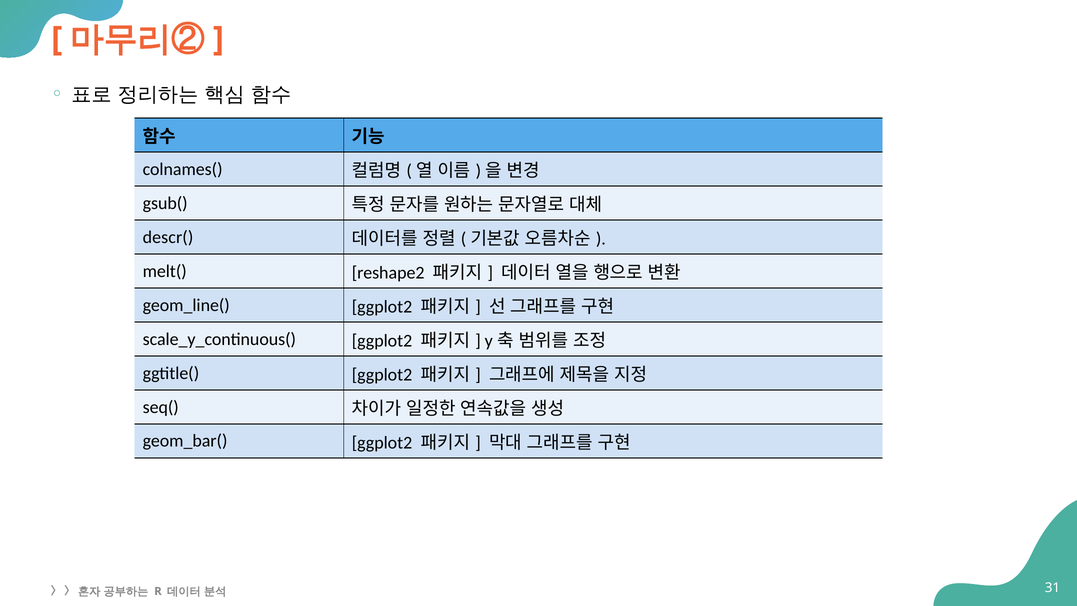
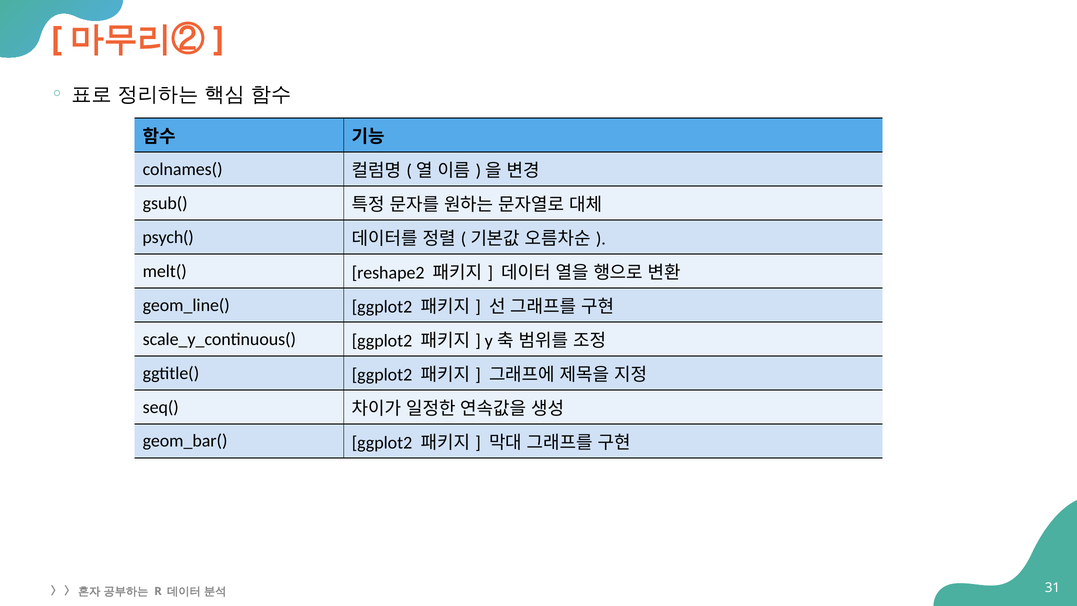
descr(: descr( -> psych( (168, 237)
